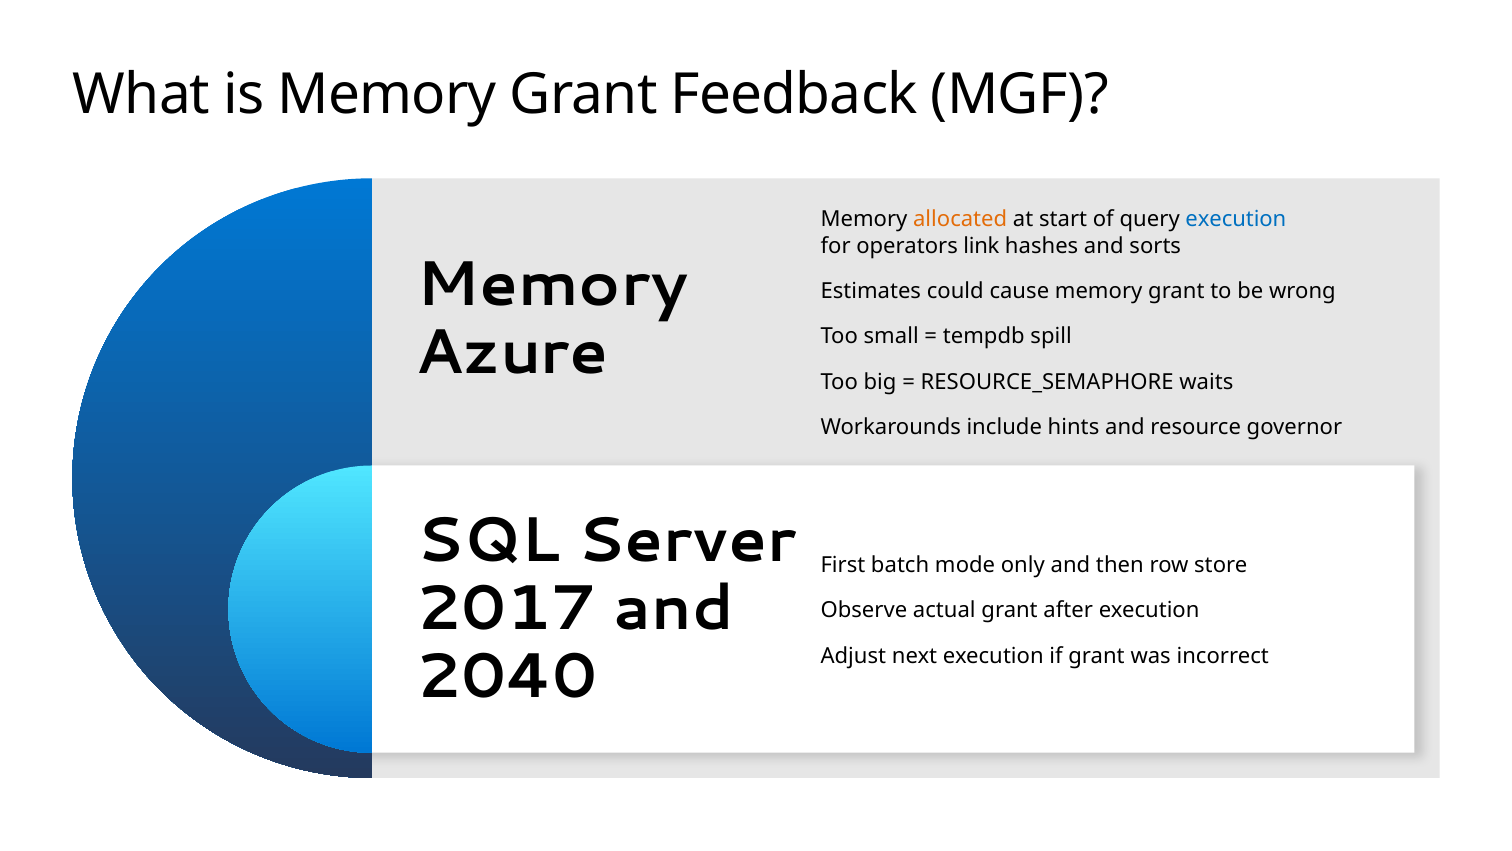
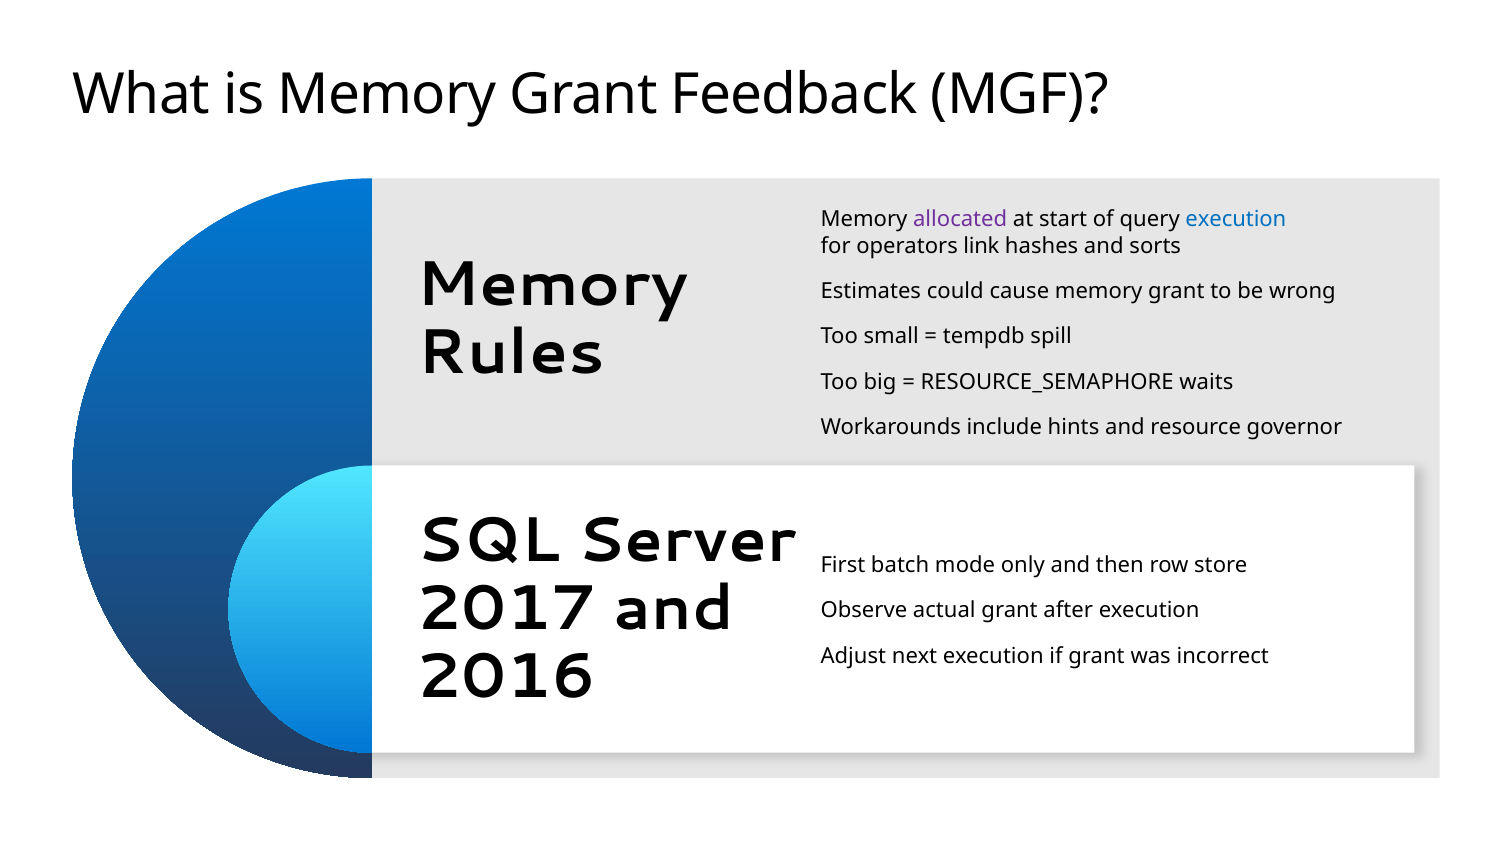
allocated colour: orange -> purple (960, 219)
Azure: Azure -> Rules (511, 353)
2040: 2040 -> 2016 (507, 676)
